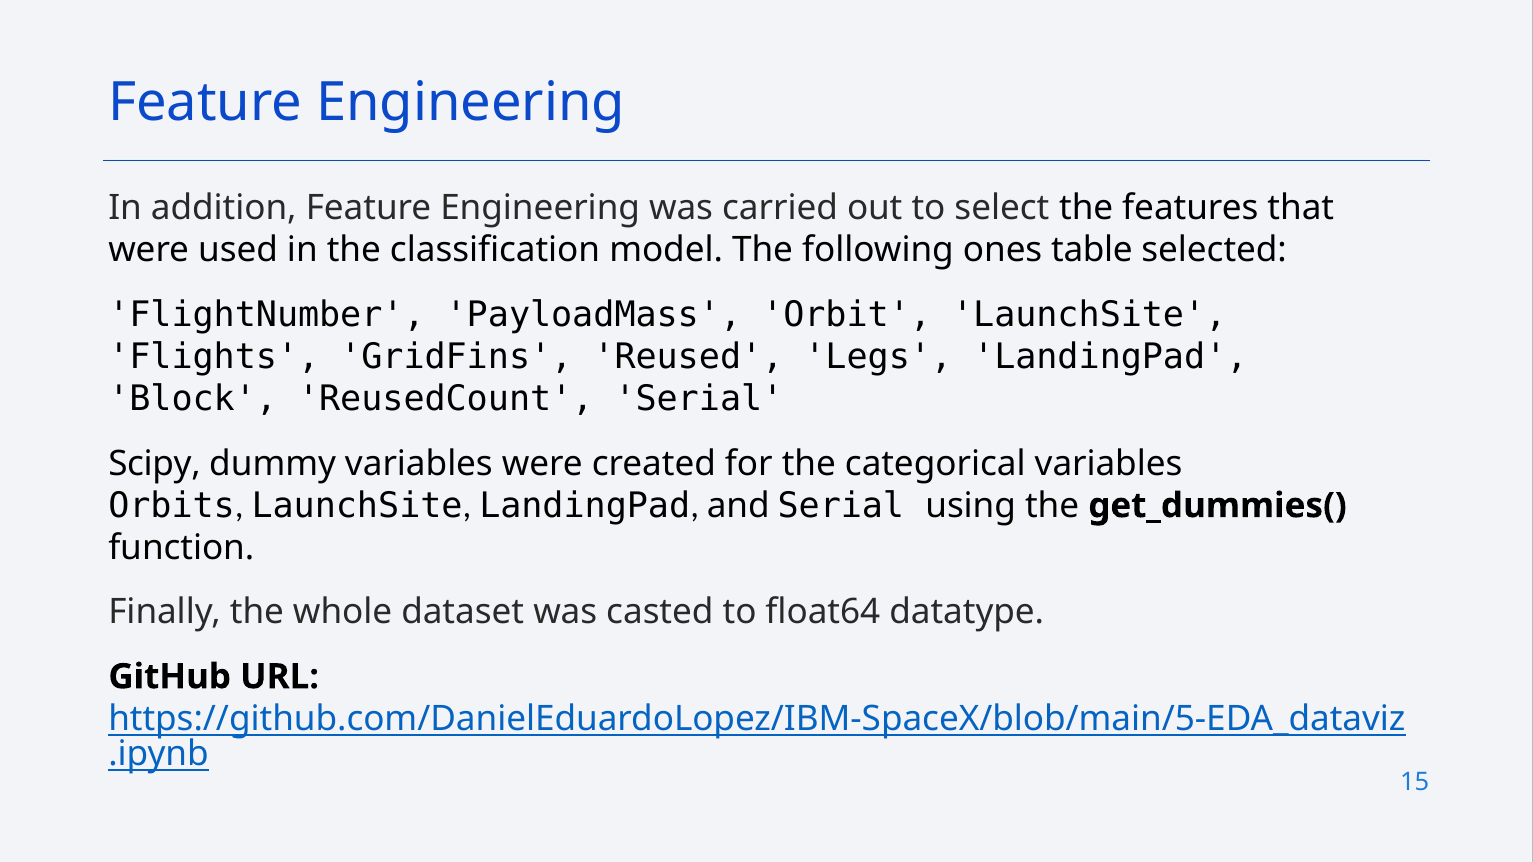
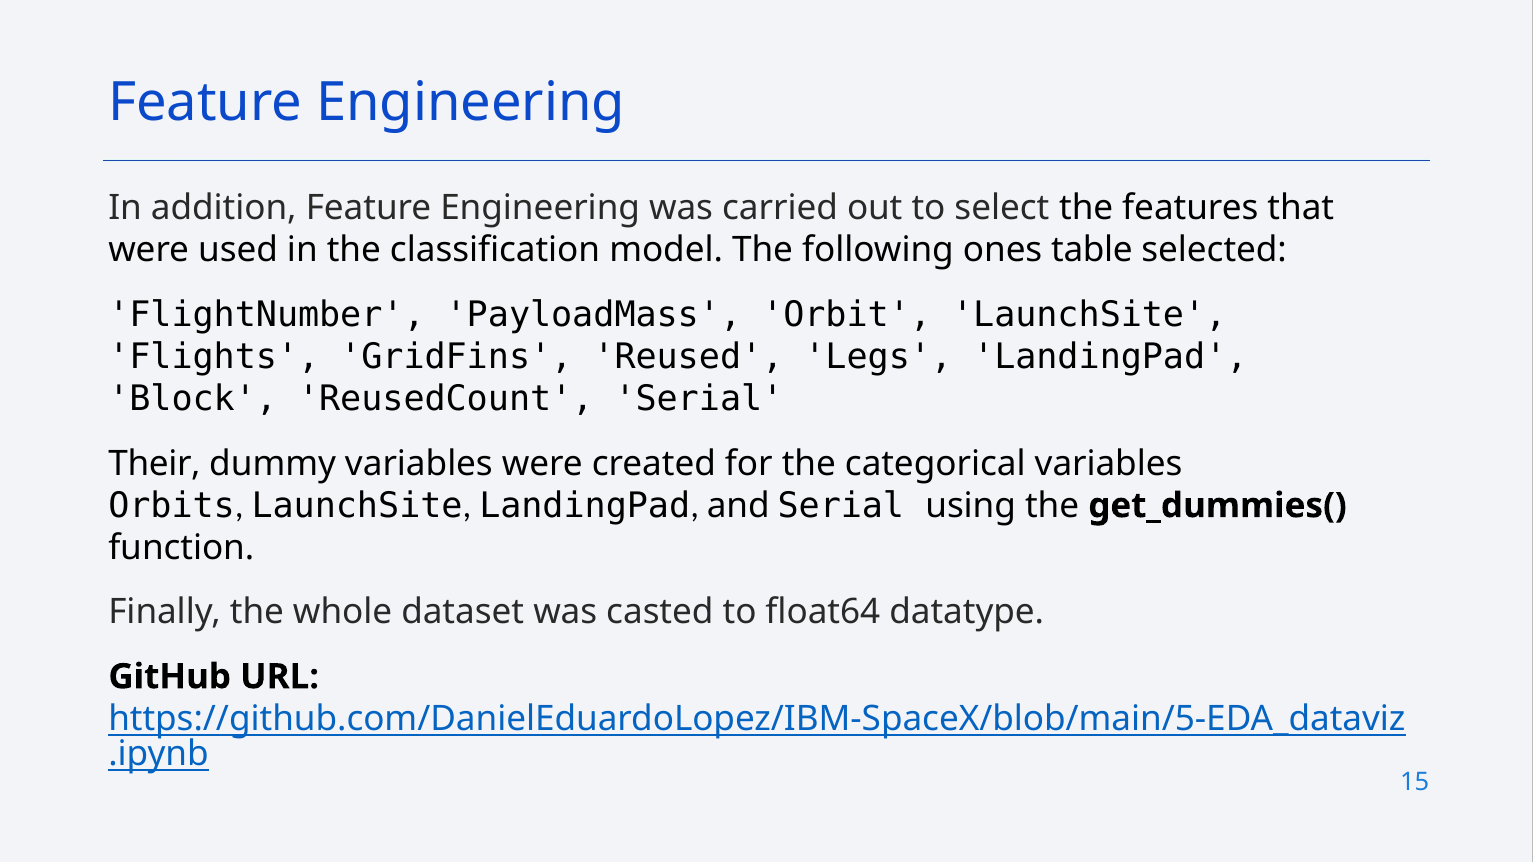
Scipy: Scipy -> Their (154, 464)
